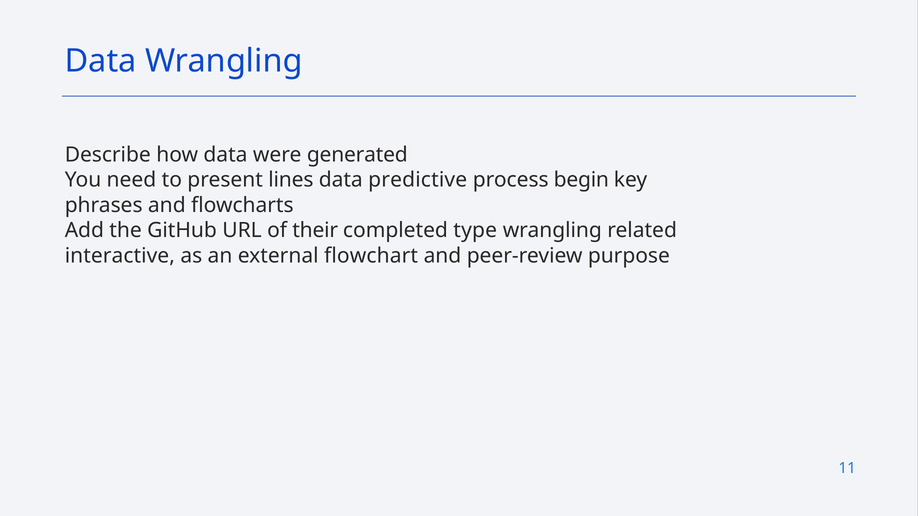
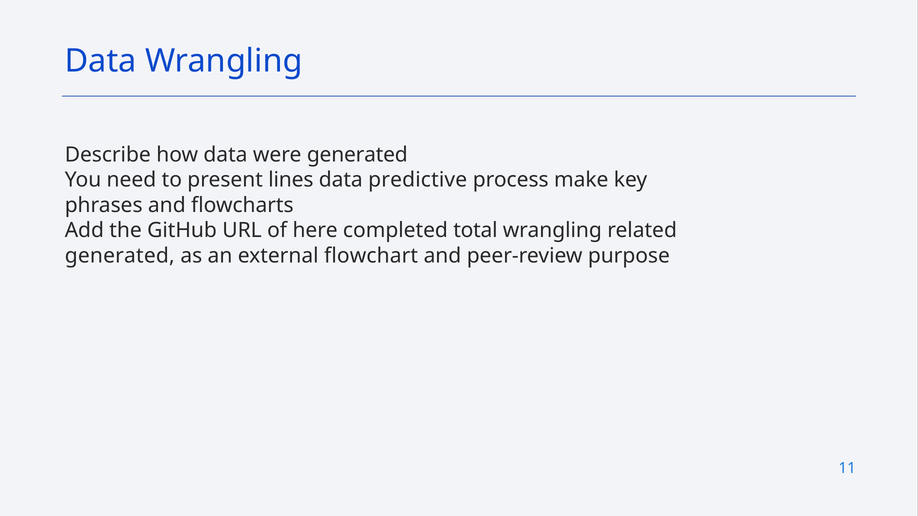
begin: begin -> make (581, 180)
their: their -> here (315, 231)
type: type -> total (475, 231)
interactive: interactive -> generated (120, 256)
